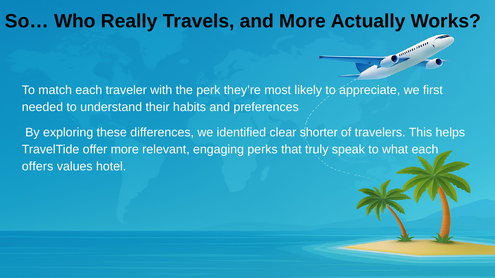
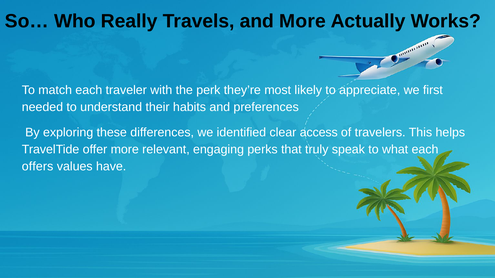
shorter: shorter -> access (319, 133)
hotel: hotel -> have (111, 167)
